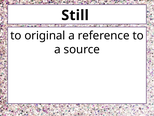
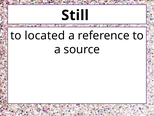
original: original -> located (45, 35)
